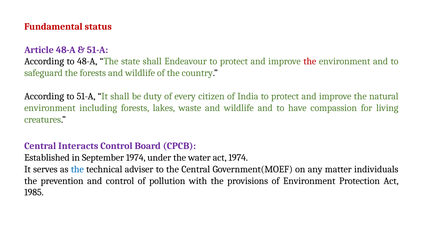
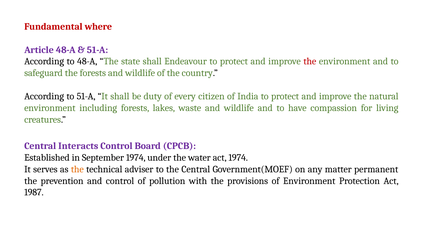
status: status -> where (98, 27)
the colour: blue -> orange (77, 169)
individuals: individuals -> permanent (376, 169)
1985: 1985 -> 1987 (34, 192)
